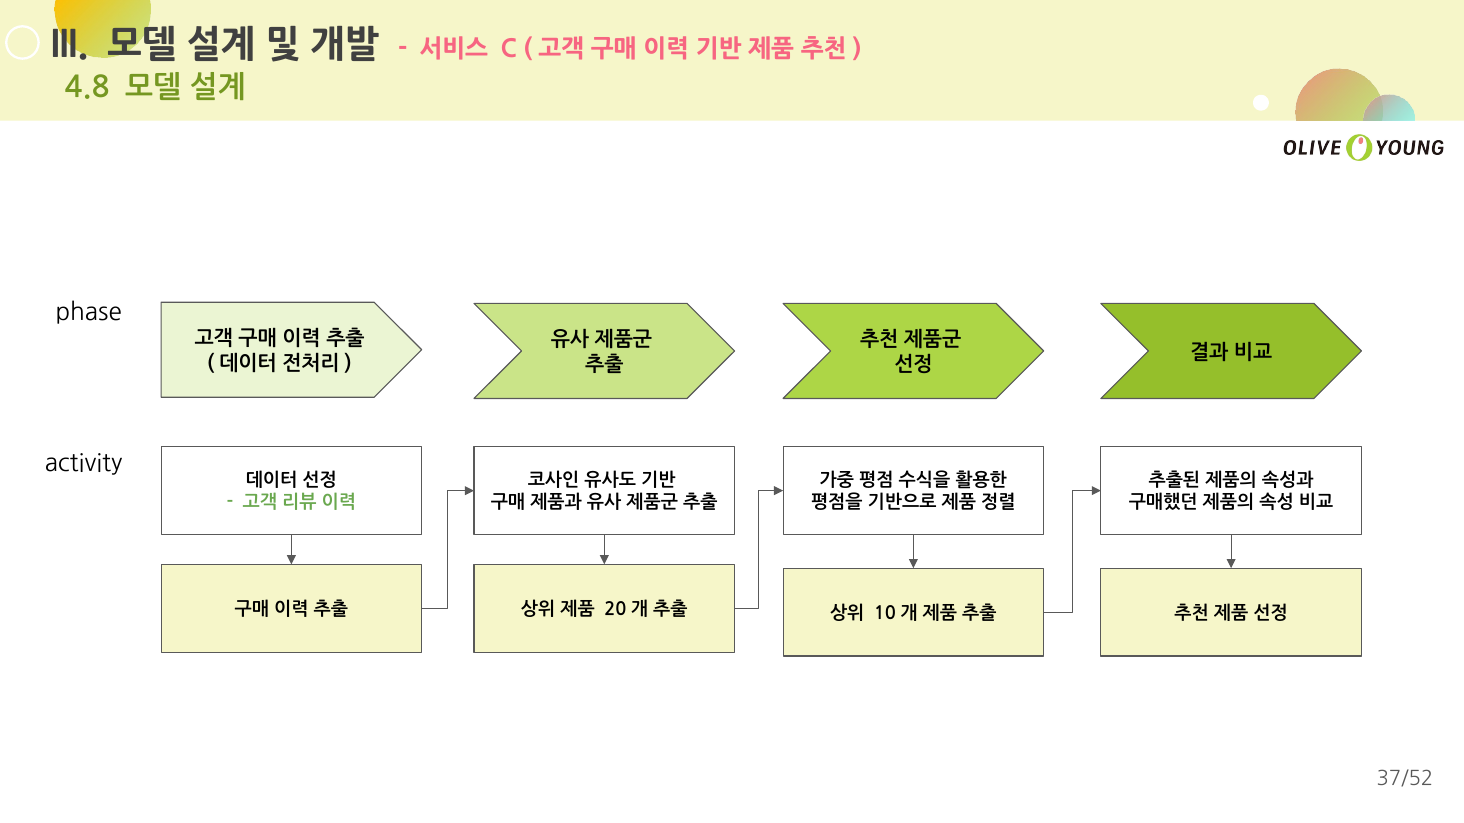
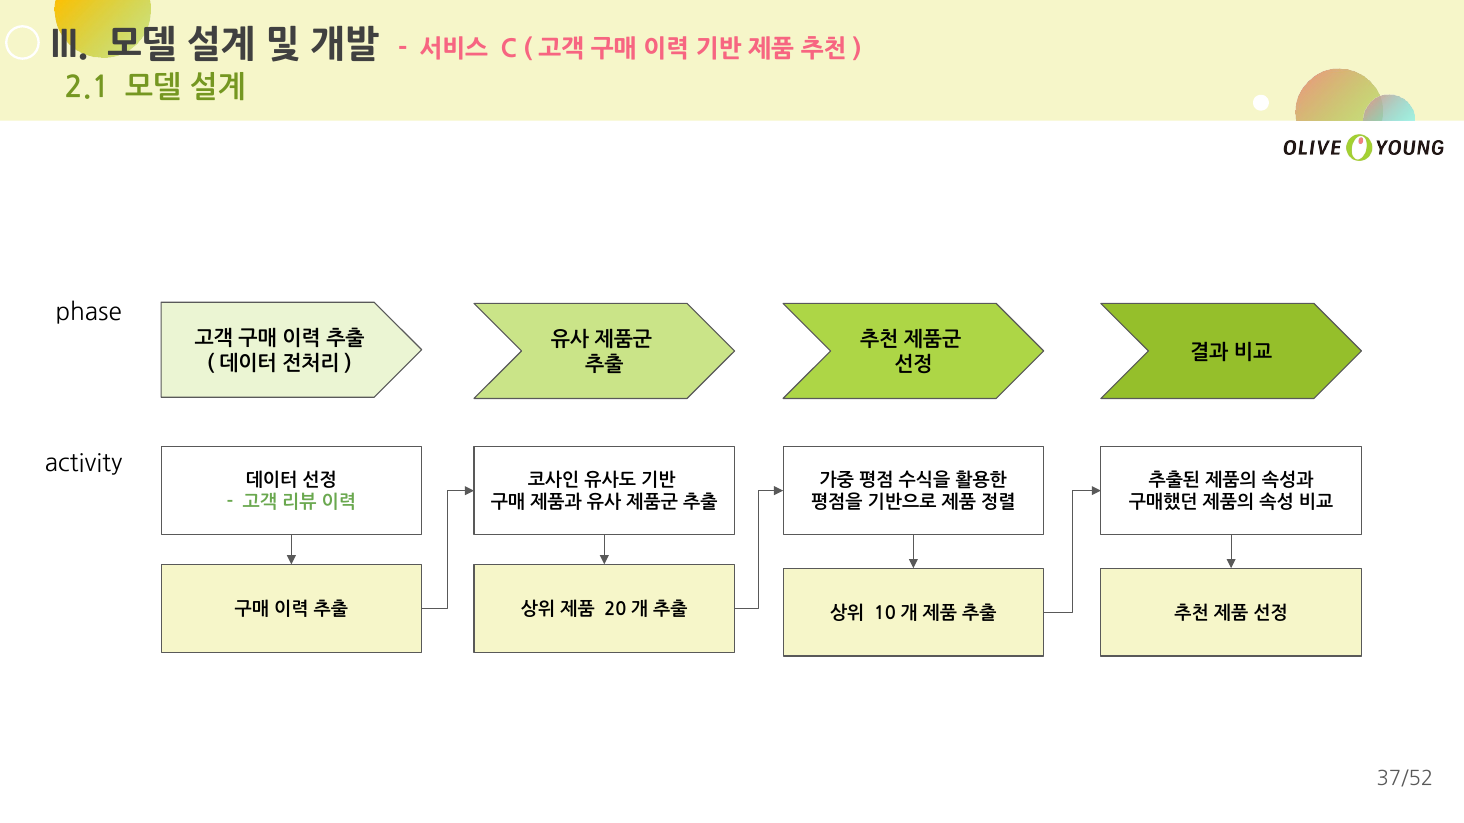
4.8: 4.8 -> 2.1 (87, 88)
